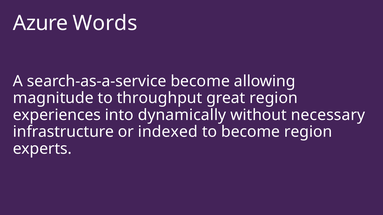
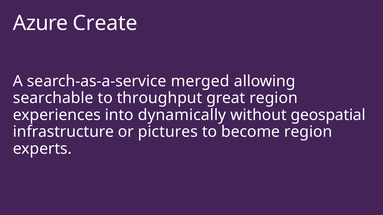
Words: Words -> Create (105, 23)
search-as-a-service become: become -> merged (200, 81)
magnitude: magnitude -> searchable (53, 98)
necessary: necessary -> geospatial (328, 115)
indexed: indexed -> pictures (168, 132)
